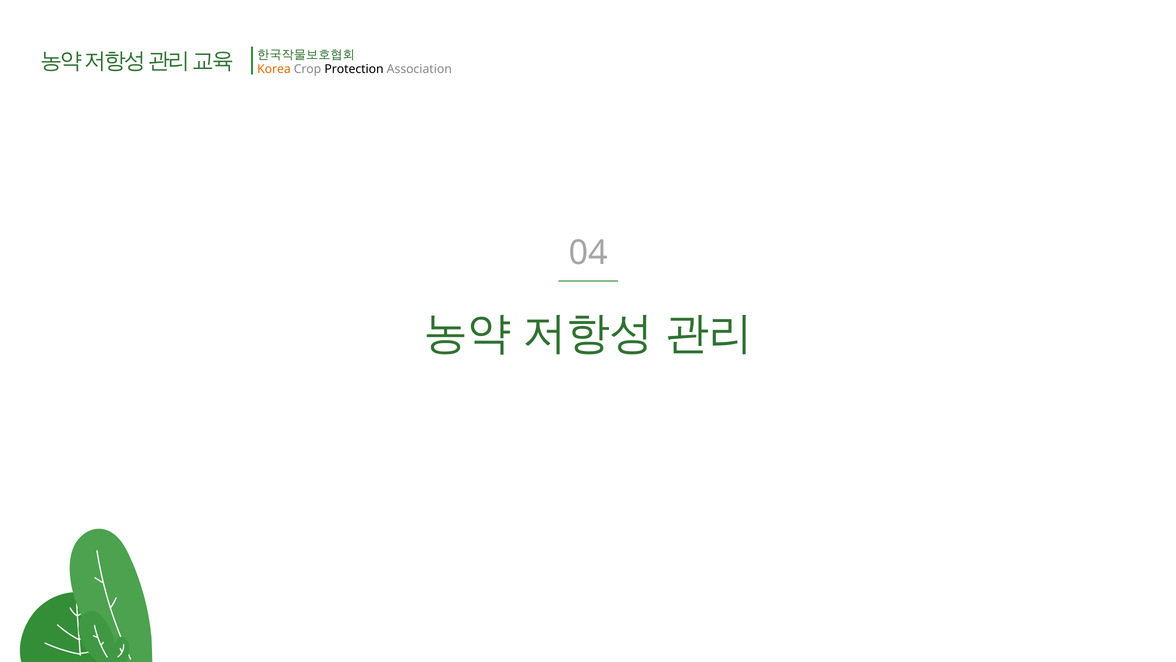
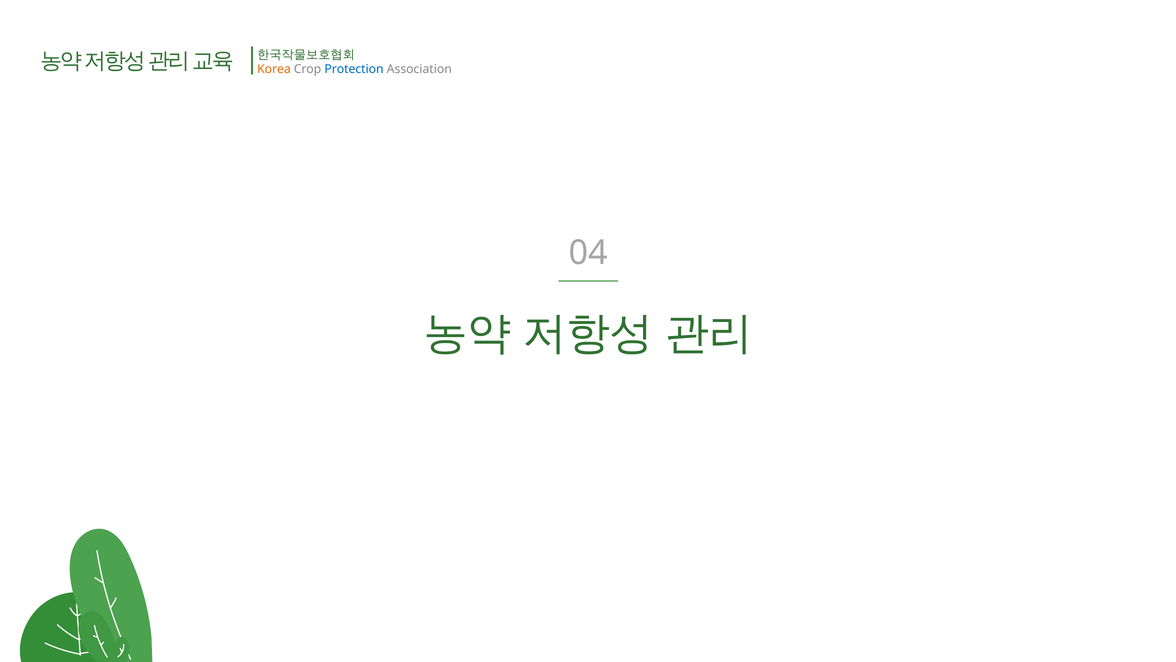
Protection colour: black -> blue (354, 69)
